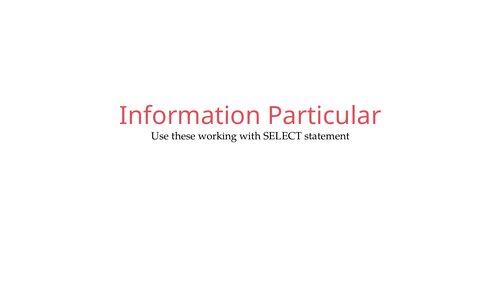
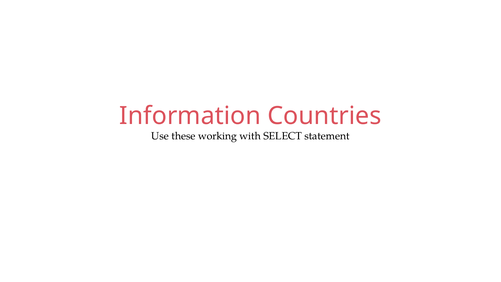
Particular: Particular -> Countries (324, 116)
